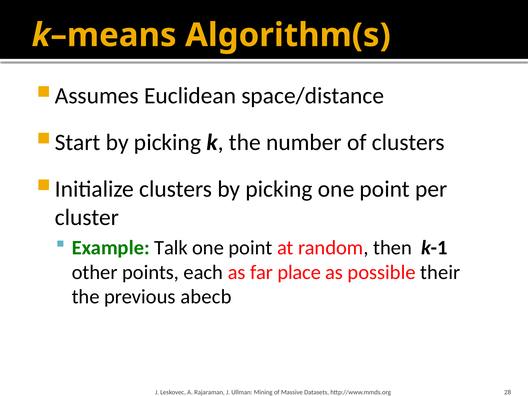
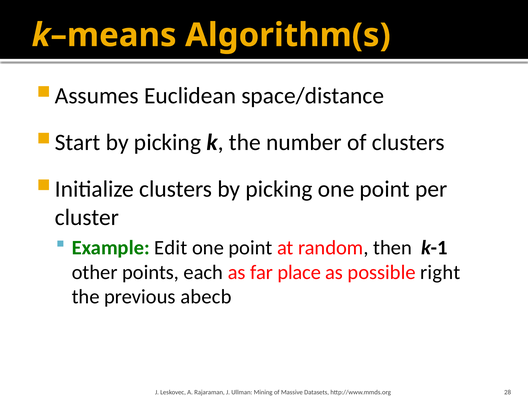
Talk: Talk -> Edit (171, 248)
their: their -> right (440, 272)
